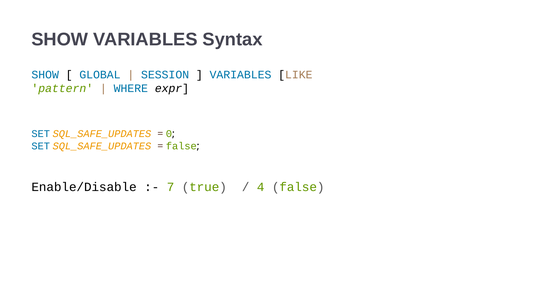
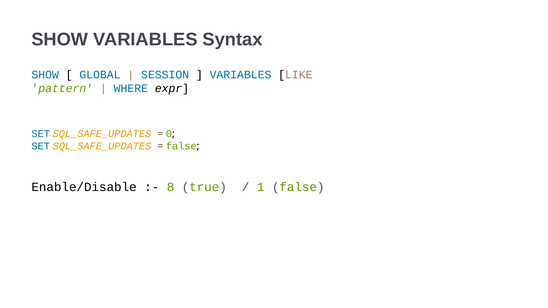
7: 7 -> 8 (171, 187)
4: 4 -> 1 (261, 187)
